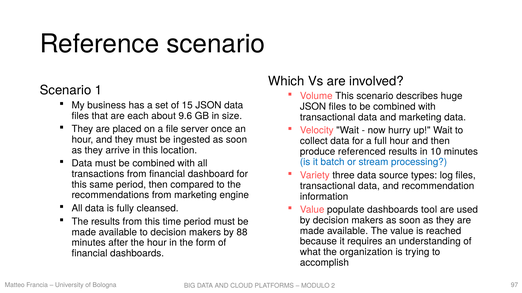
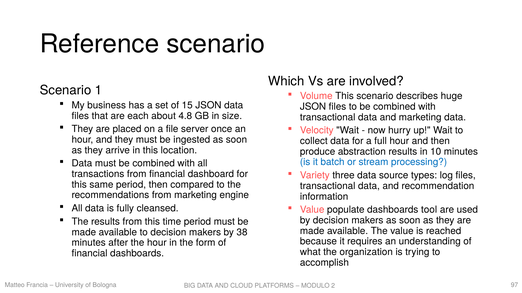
9.6: 9.6 -> 4.8 (185, 116)
referenced: referenced -> abstraction (362, 152)
88: 88 -> 38 (242, 233)
